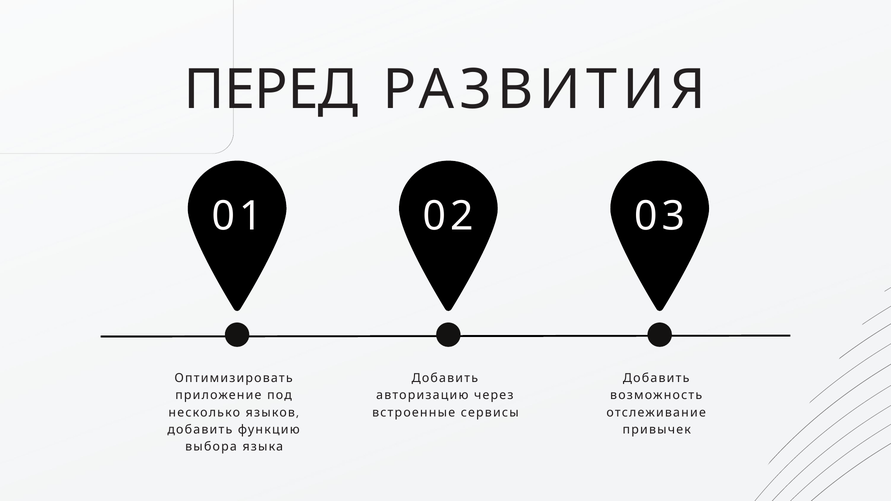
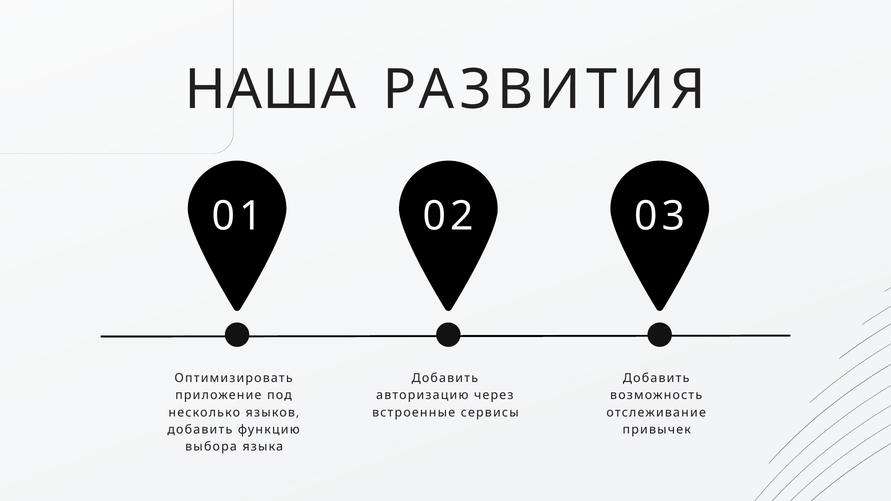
ПЕРЕД: ПЕРЕД -> НАША (271, 90)
